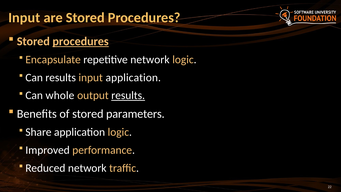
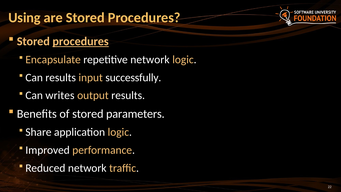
Input: Input -> Using (24, 18)
input application: application -> successfully (133, 78)
whole: whole -> writes (60, 95)
results underline: present -> none (128, 95)
